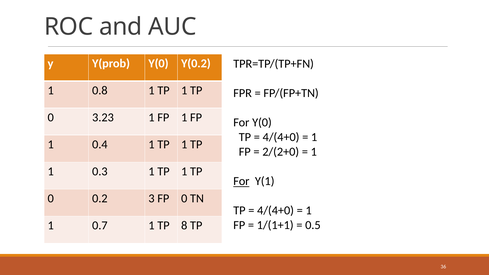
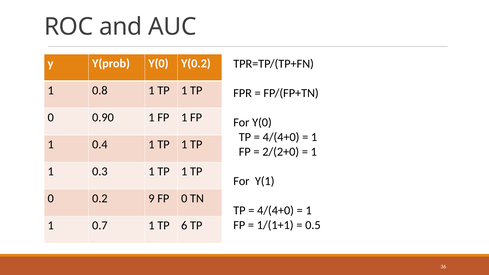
3.23: 3.23 -> 0.90 (103, 117)
For underline: present -> none (241, 181)
3: 3 -> 9 (152, 199)
8: 8 -> 6 (184, 226)
